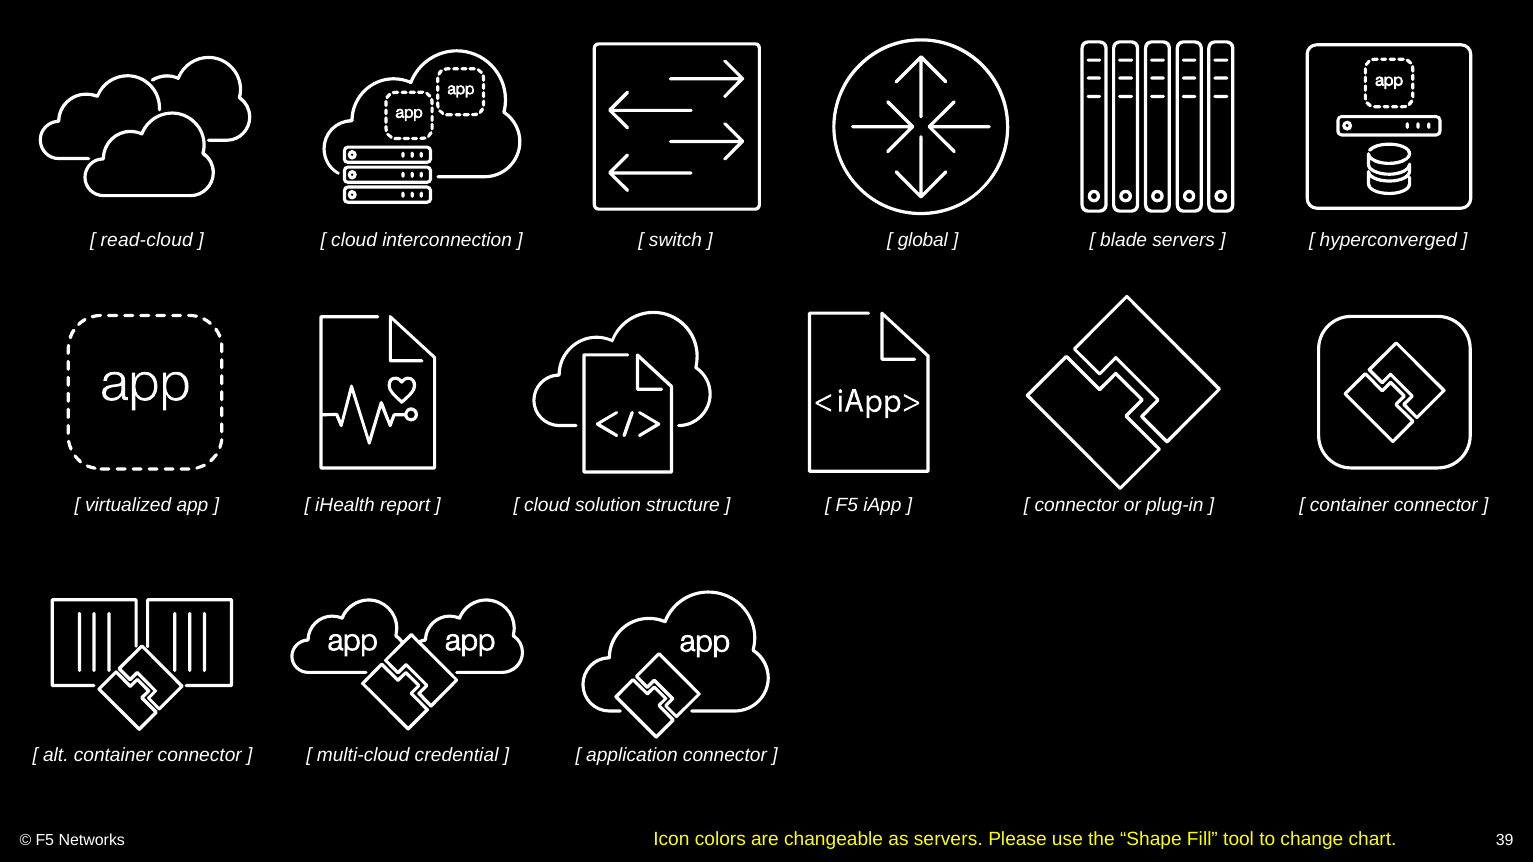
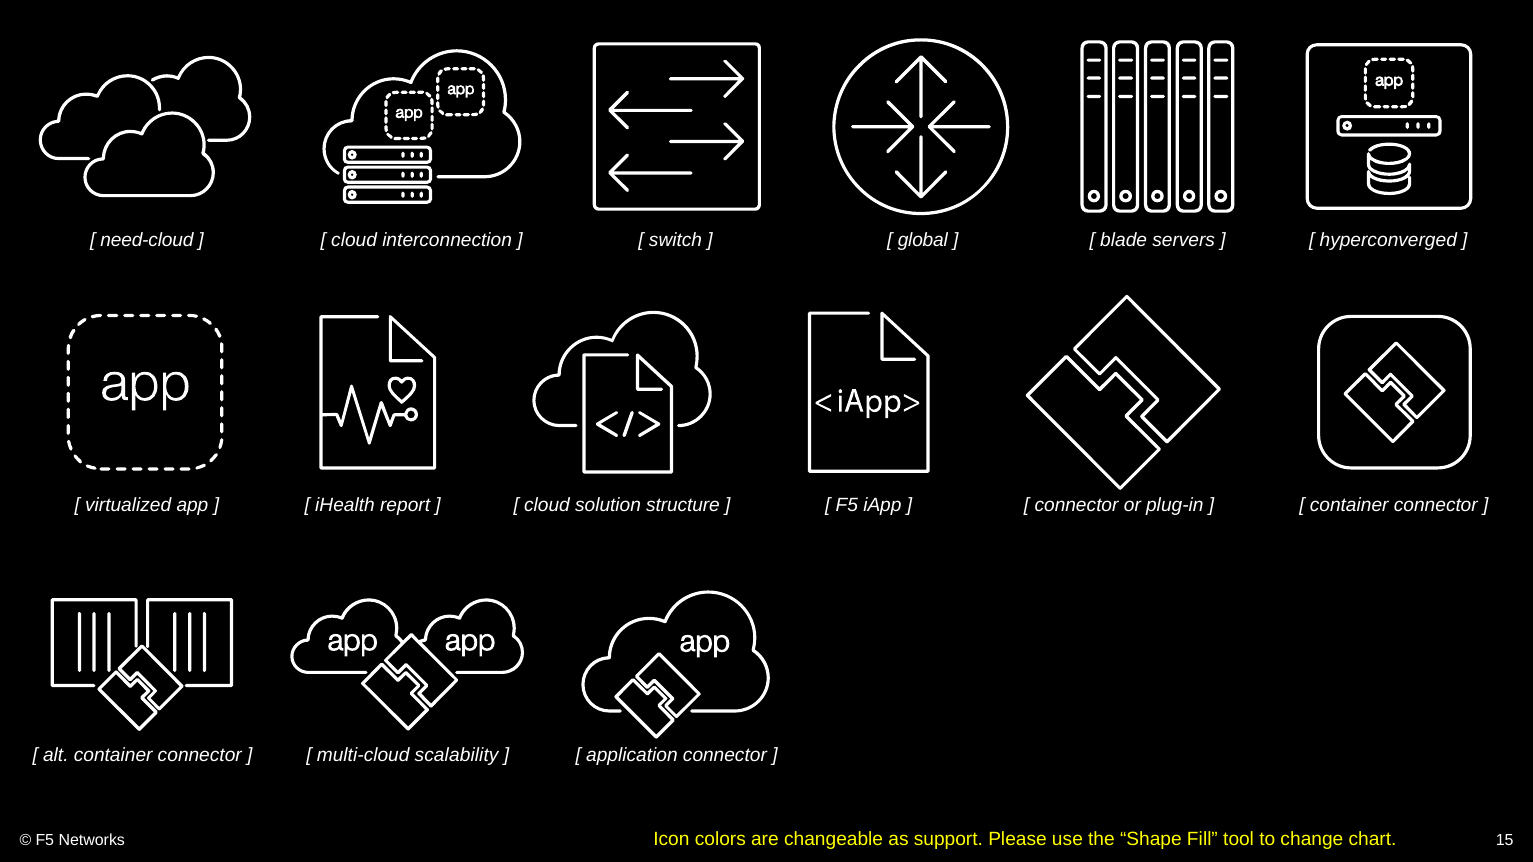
read-cloud: read-cloud -> need-cloud (147, 240)
credential: credential -> scalability (457, 756)
as servers: servers -> support (948, 840)
39: 39 -> 15 (1505, 840)
